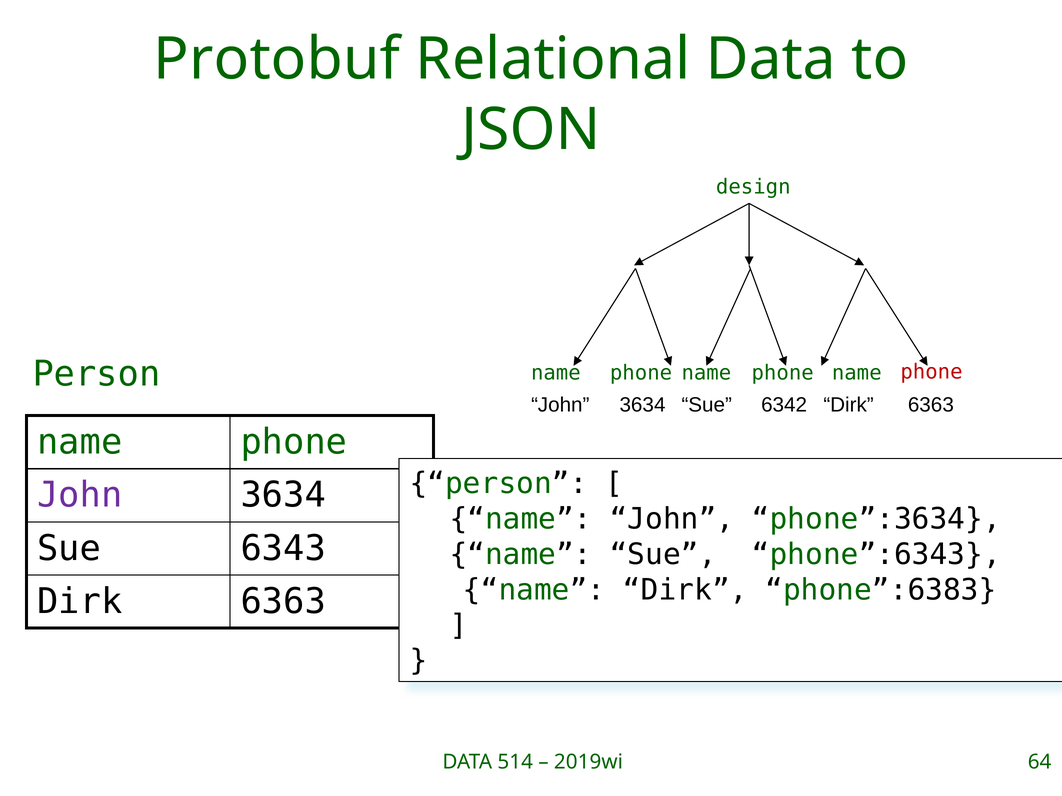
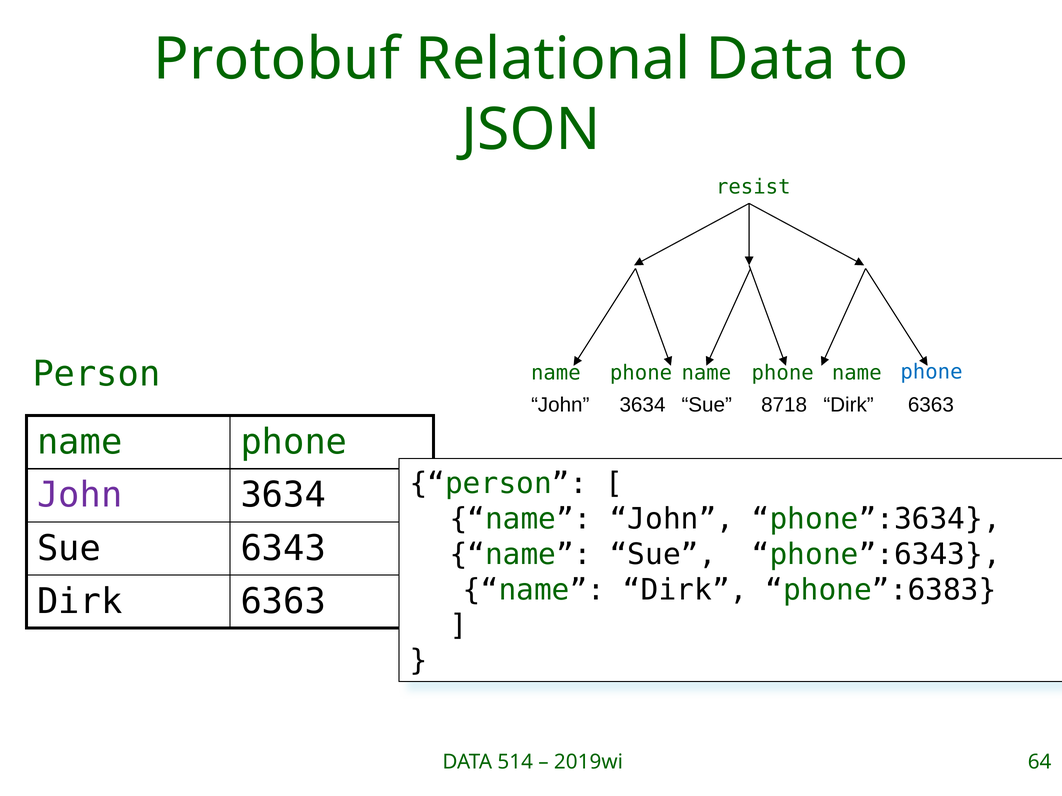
design: design -> resist (753, 187)
phone colour: red -> blue (932, 372)
6342: 6342 -> 8718 (784, 405)
